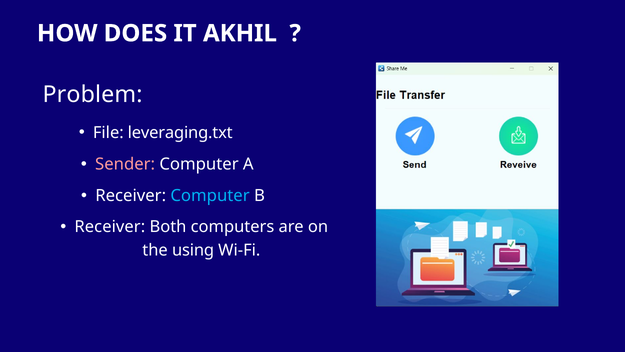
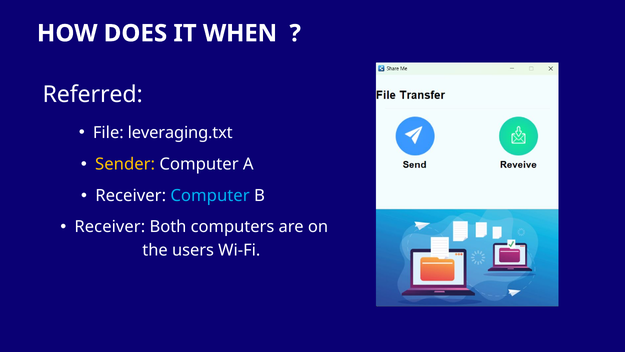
AKHIL: AKHIL -> WHEN (240, 33)
Problem: Problem -> Referred (93, 94)
Sender colour: pink -> yellow (125, 164)
using: using -> users (193, 250)
